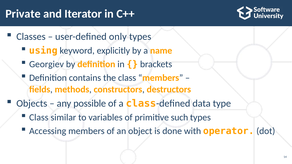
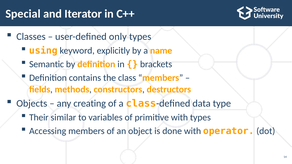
Private: Private -> Special (23, 14)
Georgiev: Georgiev -> Semantic (47, 64)
possible: possible -> creating (90, 104)
Class: Class -> Their (39, 118)
primitive such: such -> with (179, 118)
